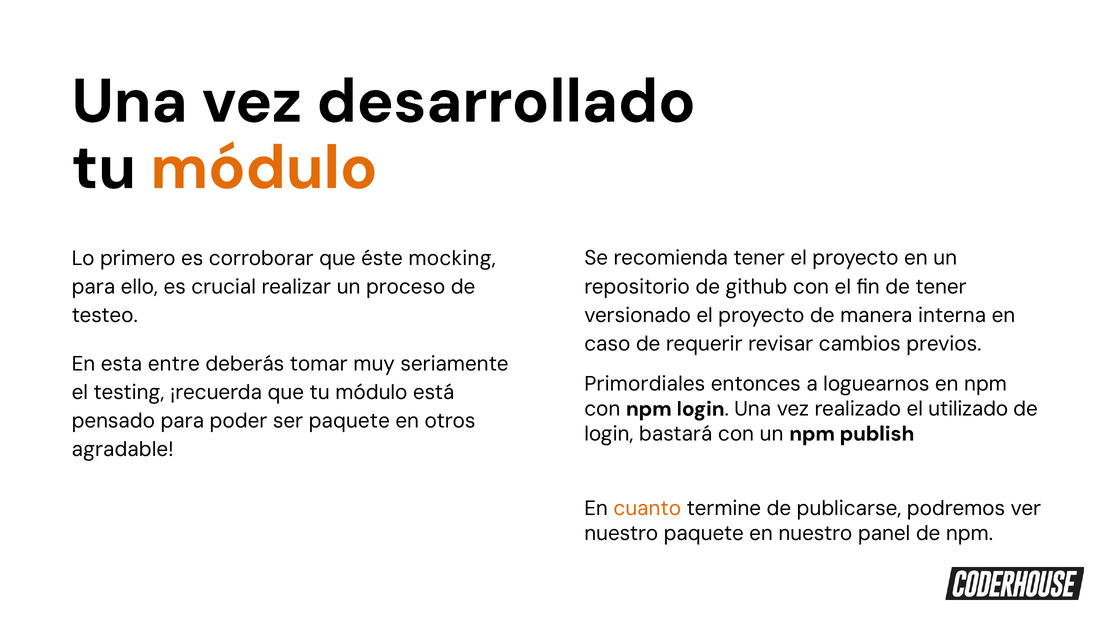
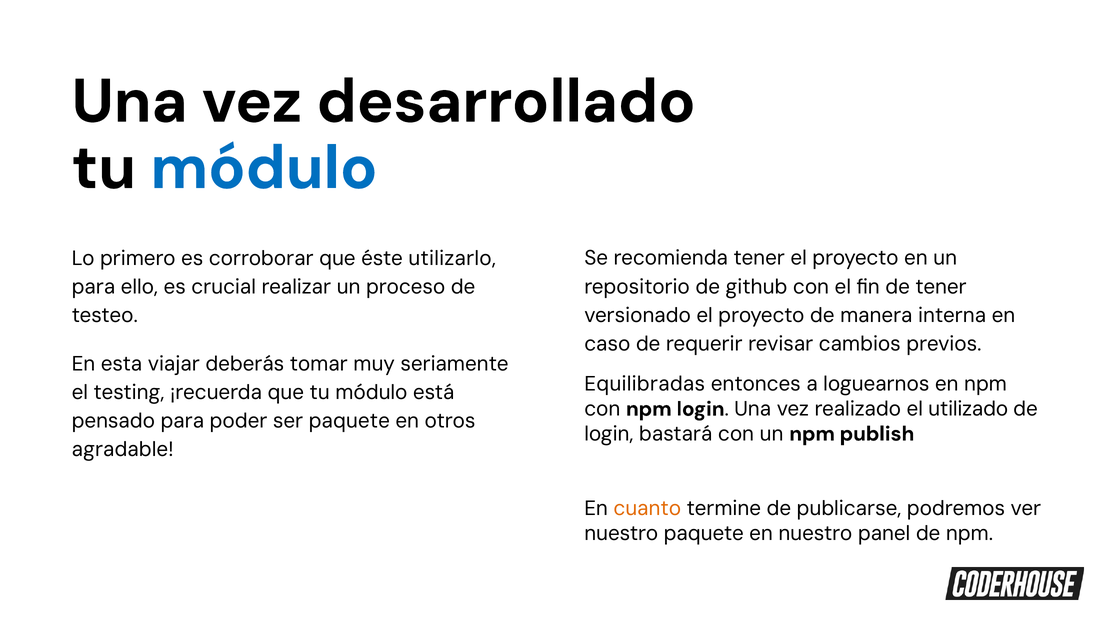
módulo colour: orange -> blue (264, 168)
mocking: mocking -> utilizarlo (452, 258)
entre: entre -> viajar (174, 364)
Primordiales: Primordiales -> Equilibradas (645, 384)
